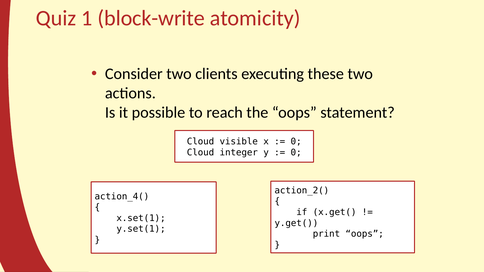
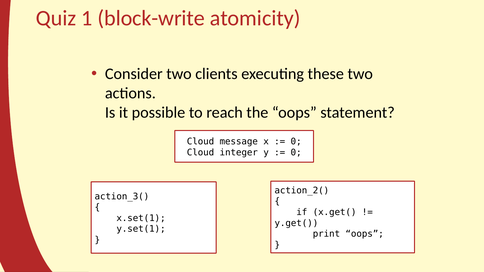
visible: visible -> message (239, 142)
action_4(: action_4( -> action_3( (122, 197)
